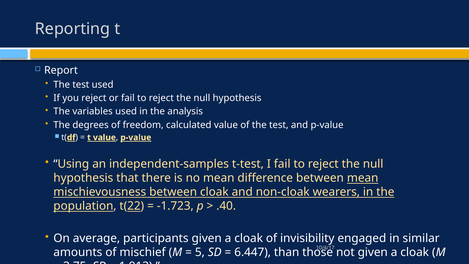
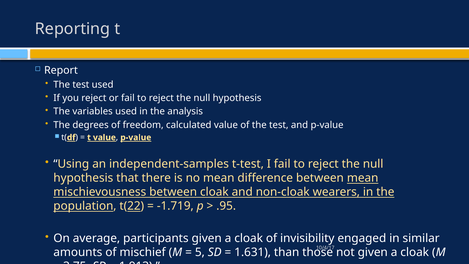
-1.723: -1.723 -> -1.719 (175, 206)
.40: .40 -> .95 (226, 206)
6.447: 6.447 -> 1.631 (253, 252)
